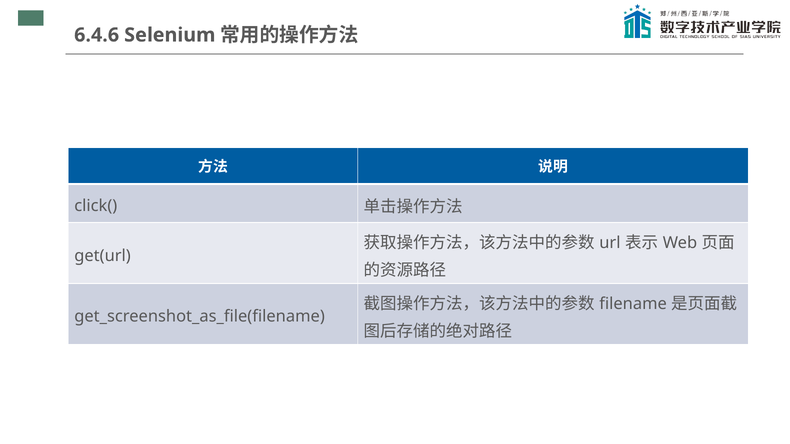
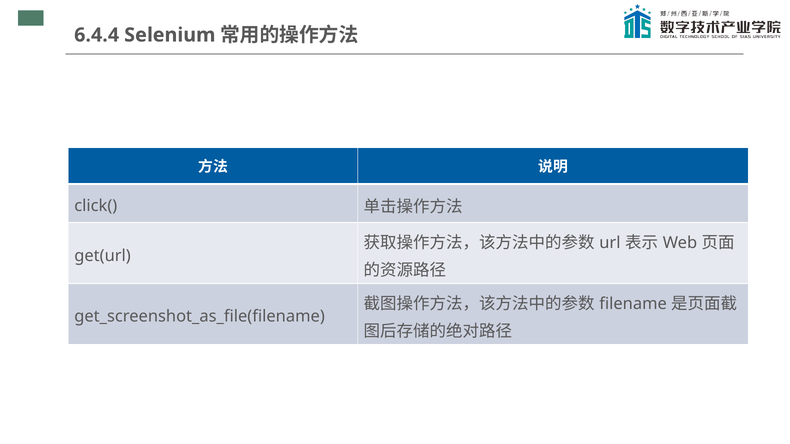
6.4.6: 6.4.6 -> 6.4.4 (97, 35)
